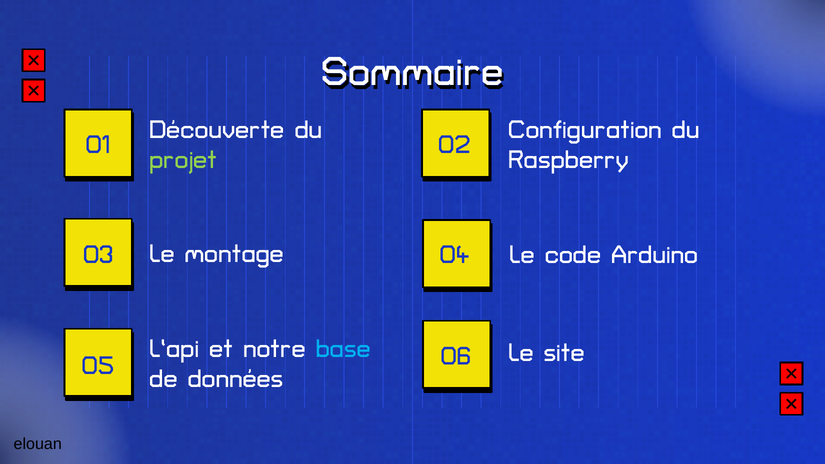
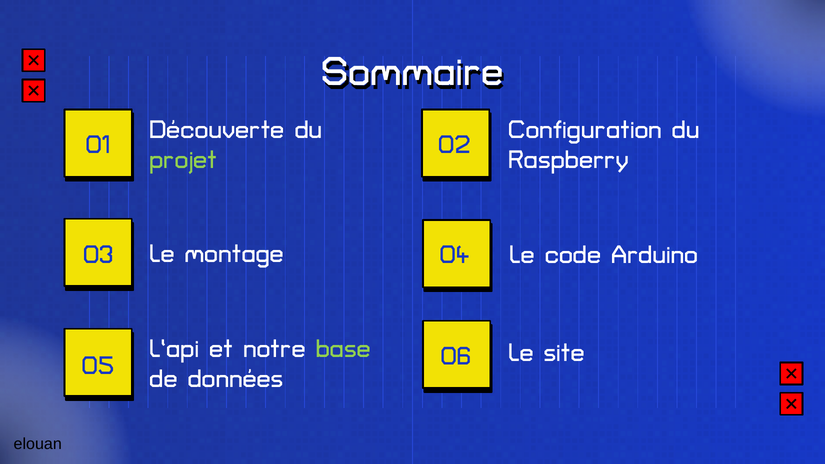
base colour: light blue -> light green (343, 349)
